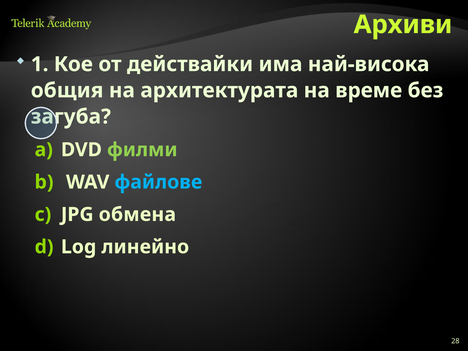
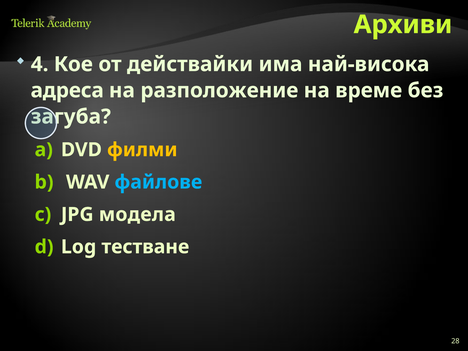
1: 1 -> 4 (40, 64)
общия: общия -> адреса (67, 90)
архитектурата: архитектурата -> разположение (219, 90)
филми colour: light green -> yellow (142, 150)
обмена: обмена -> модела (137, 214)
линейно: линейно -> тестване (145, 247)
